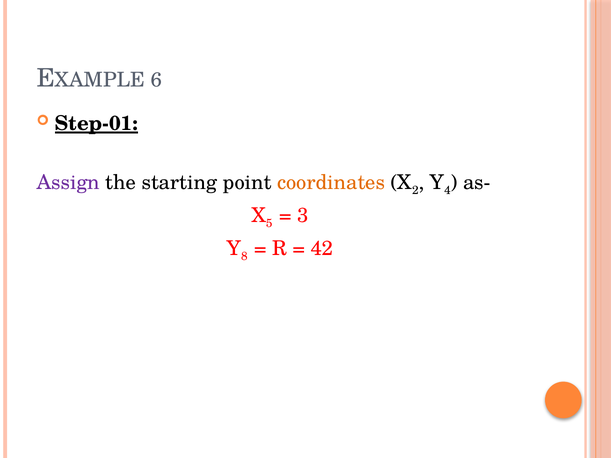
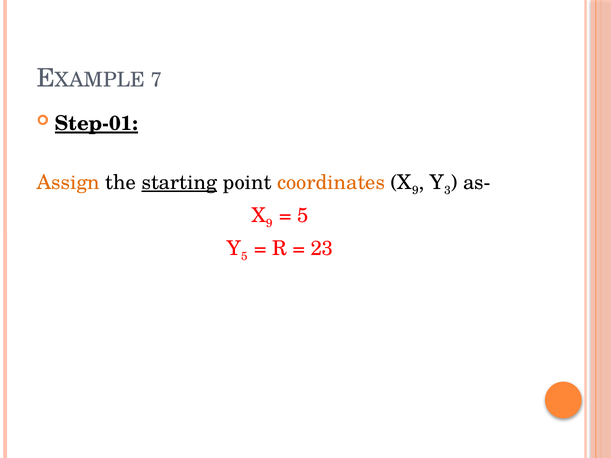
6: 6 -> 7 (156, 80)
Assign colour: purple -> orange (68, 183)
starting underline: none -> present (179, 183)
2: 2 -> 9 (415, 191)
4: 4 -> 3 (447, 191)
5: 5 -> 9 (269, 224)
3: 3 -> 5 (303, 216)
8: 8 -> 5 (244, 256)
42: 42 -> 23 (322, 248)
